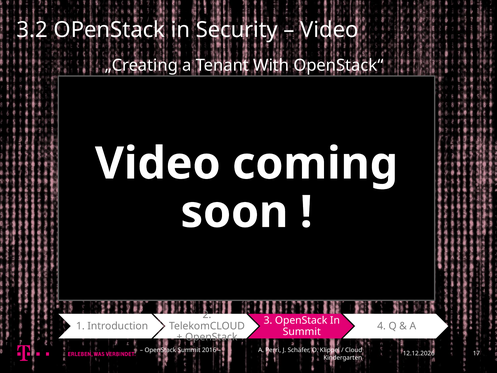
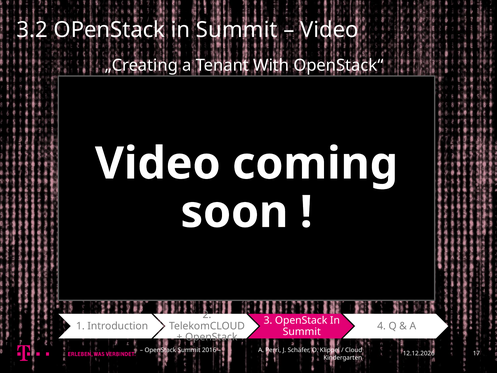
3.2 OPenStack in Security: Security -> Summit (237, 30)
